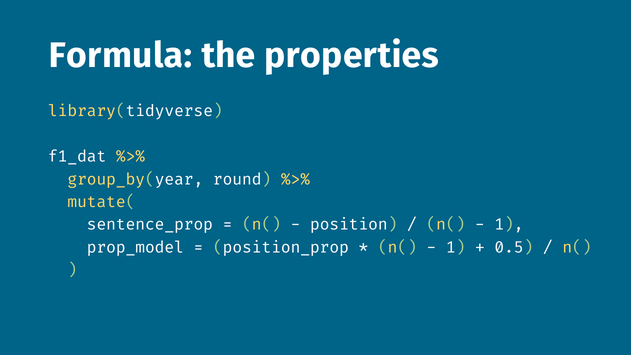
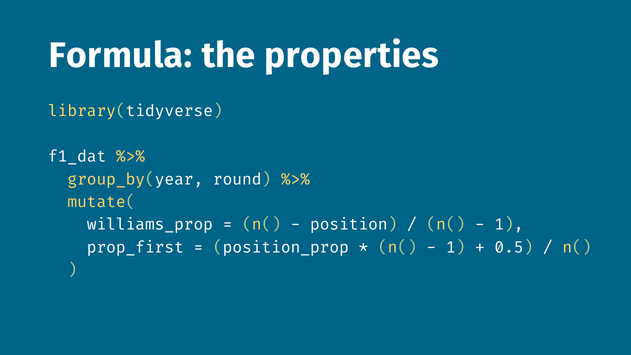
sentence_prop: sentence_prop -> williams_prop (150, 225)
prop_model: prop_model -> prop_first (135, 247)
